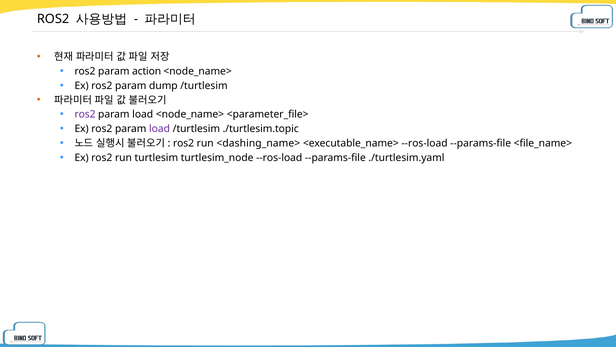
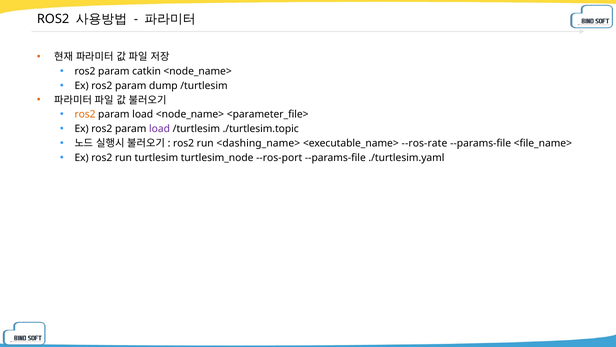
action: action -> catkin (147, 71)
ros2 colour: purple -> orange (85, 114)
<executable_name> --ros-load: --ros-load -> --ros-rate (424, 143)
turtlesim_node --ros-load: --ros-load -> --ros-port (279, 158)
